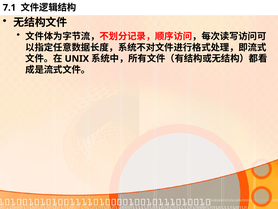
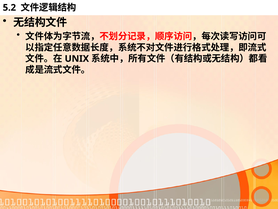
7.1: 7.1 -> 5.2 (9, 8)
